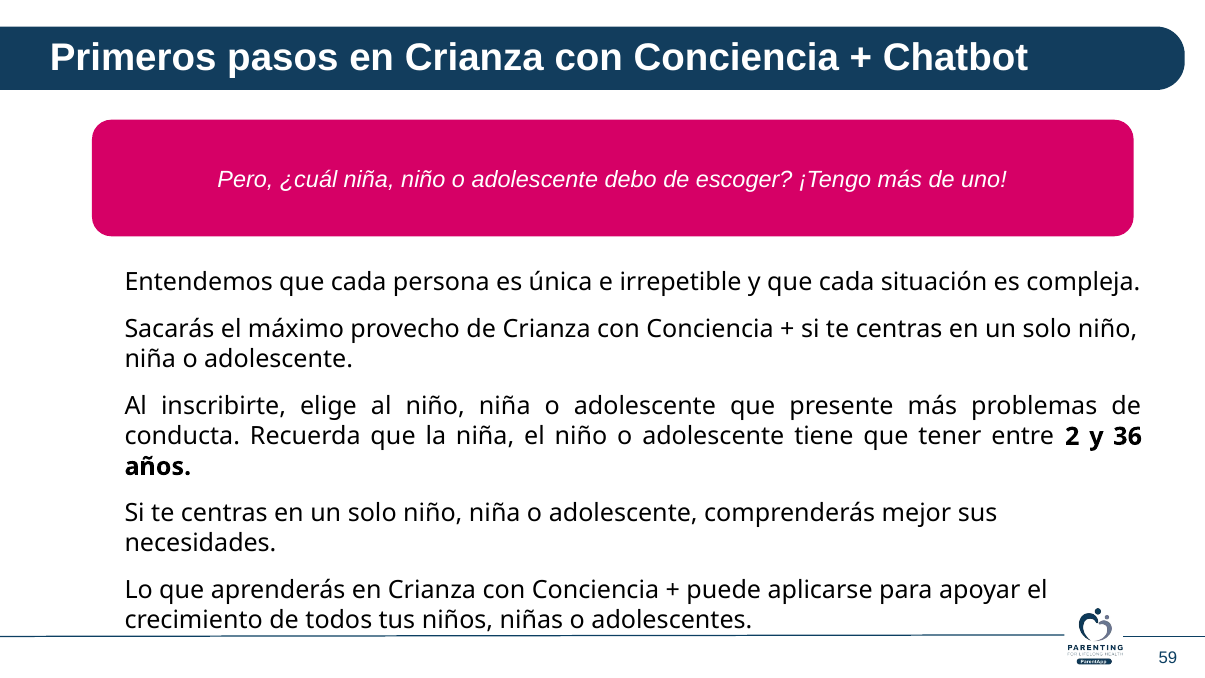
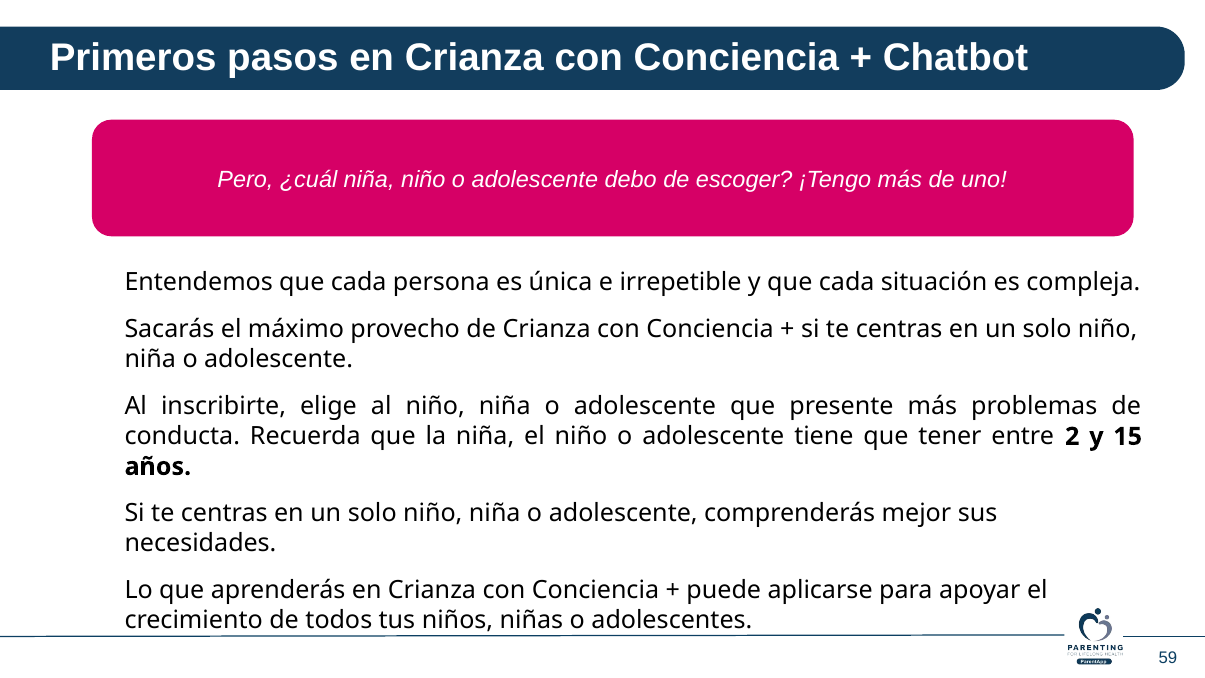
36: 36 -> 15 (1128, 436)
